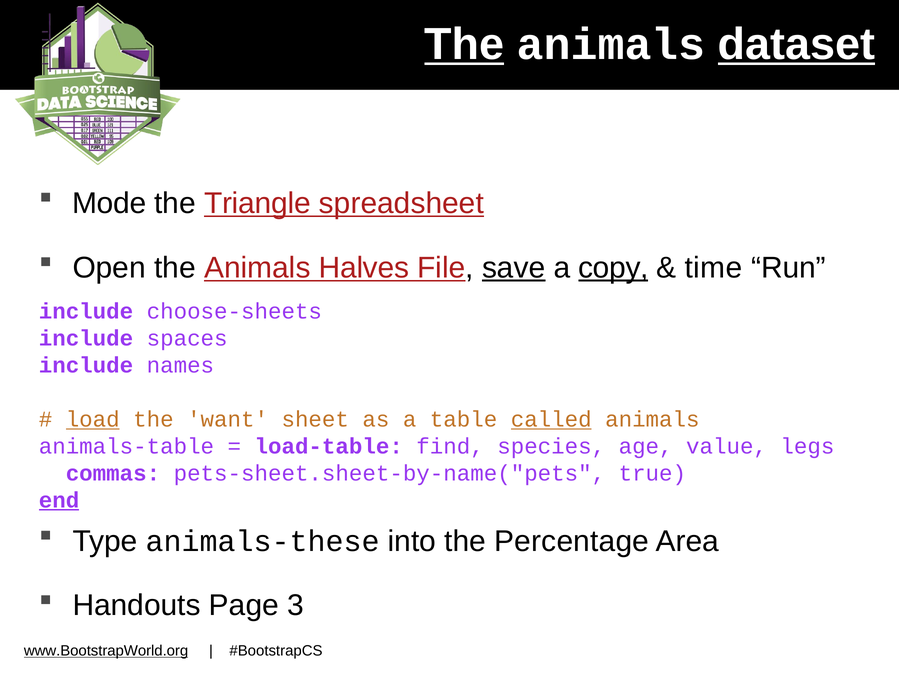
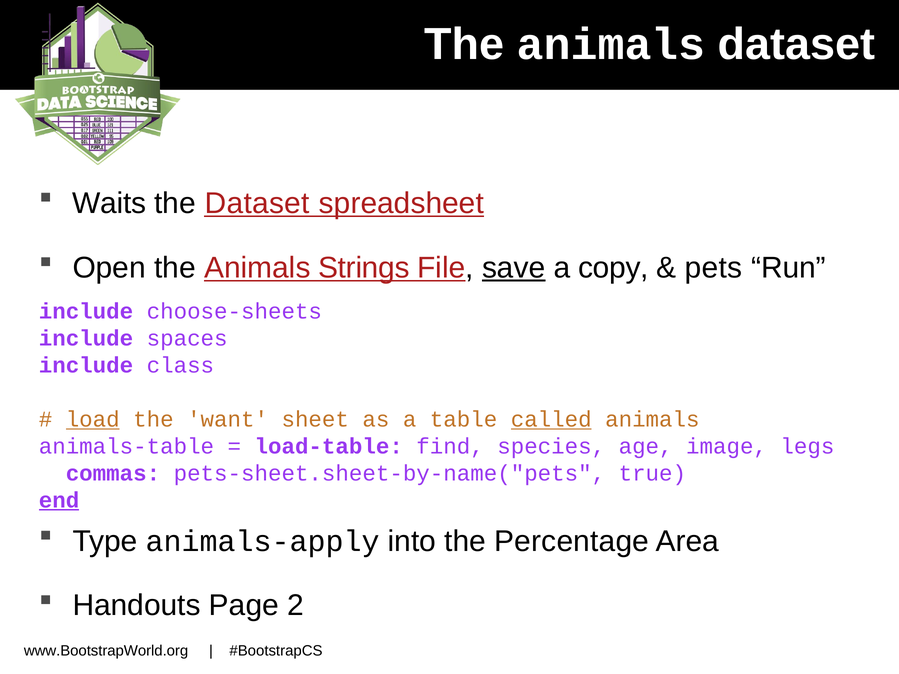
The underline: present -> none (464, 44)
dataset underline: present -> none (796, 44)
Mode: Mode -> Waits (109, 203)
the Triangle: Triangle -> Dataset (257, 203)
Halves: Halves -> Strings (364, 268)
copy underline: present -> none (613, 268)
time: time -> pets (713, 268)
names: names -> class (180, 366)
value: value -> image (727, 446)
animals-these: animals-these -> animals-apply (263, 541)
3: 3 -> 2 (296, 606)
www.BootstrapWorld.org underline: present -> none (106, 651)
